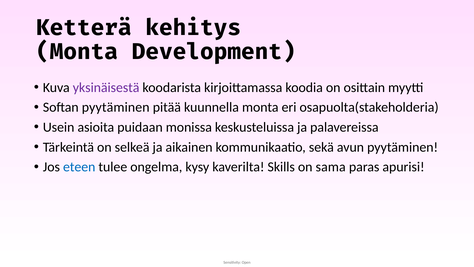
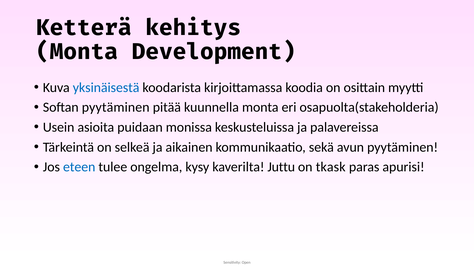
yksinäisestä colour: purple -> blue (106, 87)
Skills: Skills -> Juttu (281, 167)
sama: sama -> tkask (331, 167)
